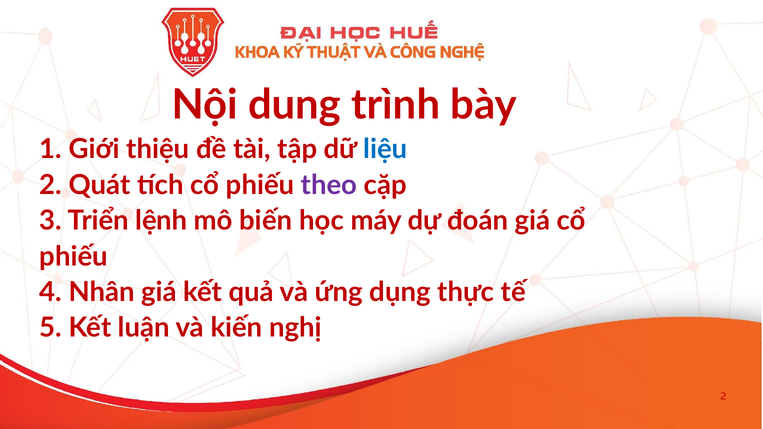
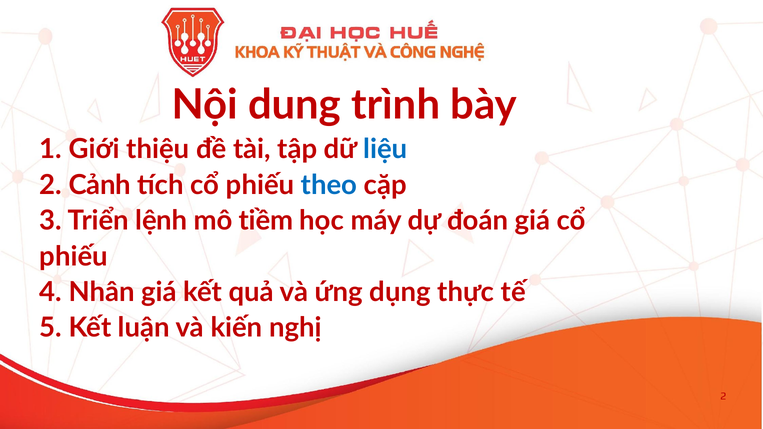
Quát: Quát -> Cảnh (100, 185)
theo colour: purple -> blue (329, 185)
biến: biến -> tiềm (266, 221)
